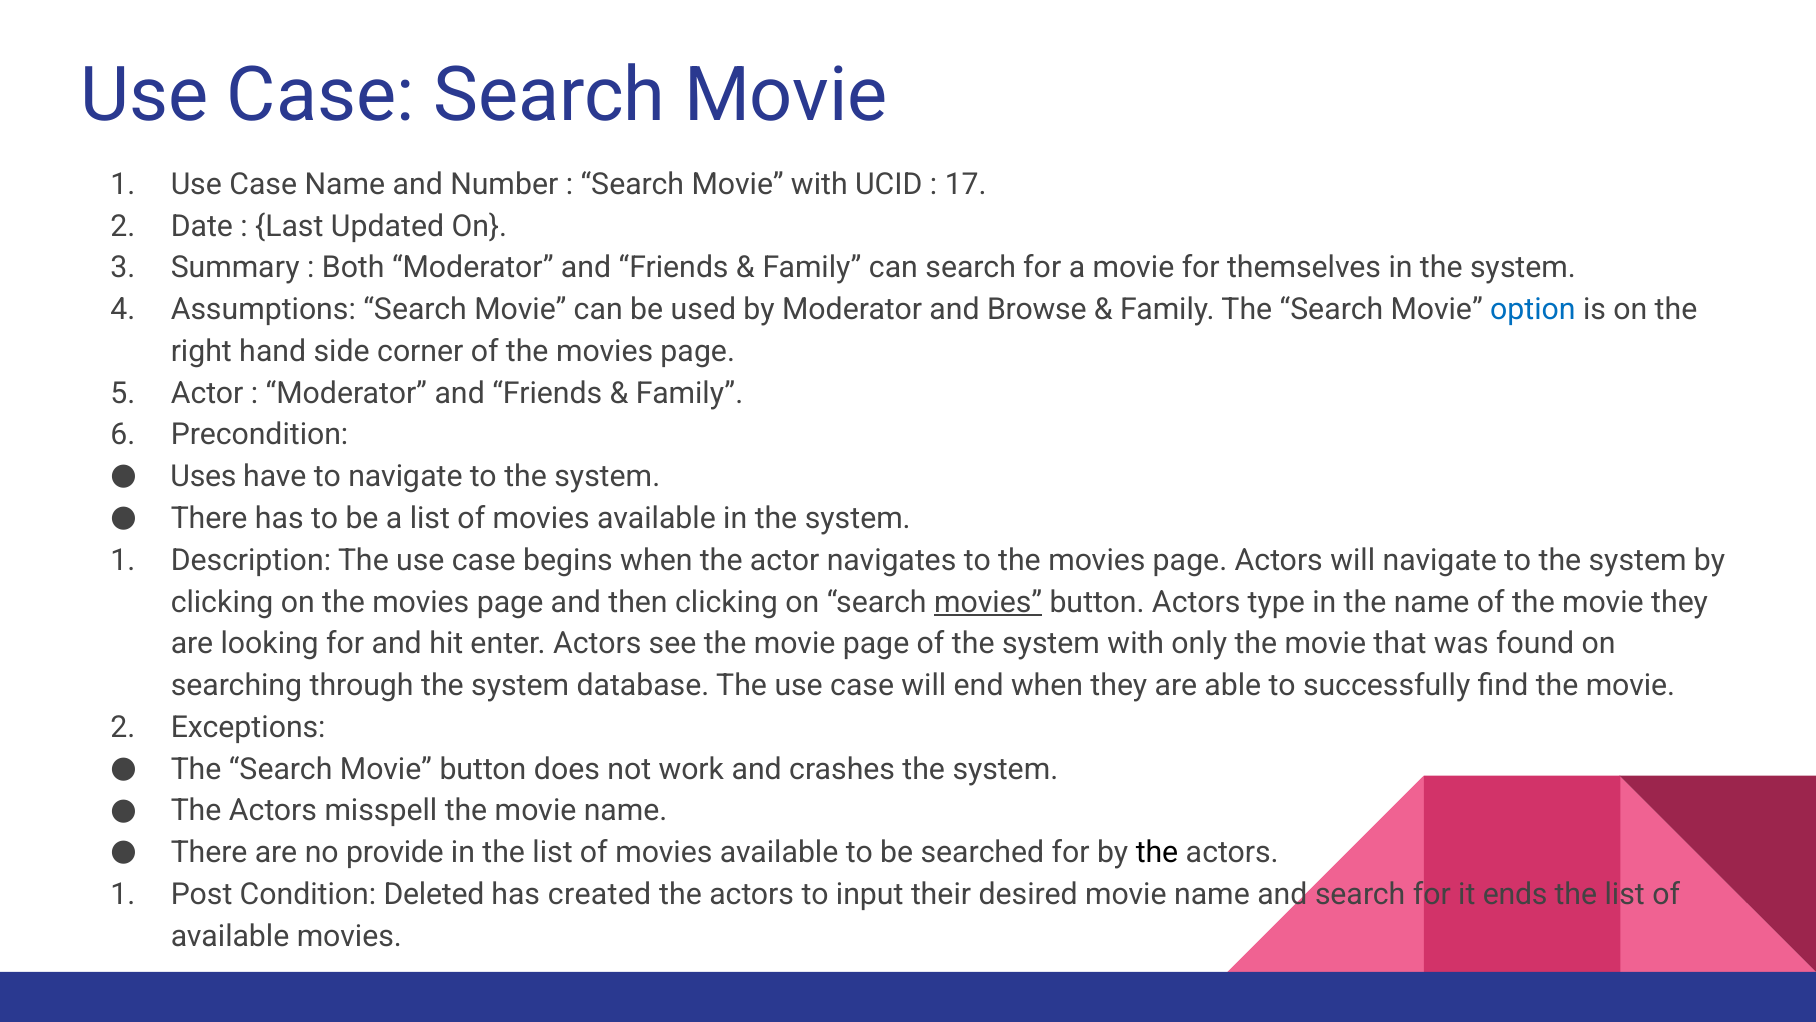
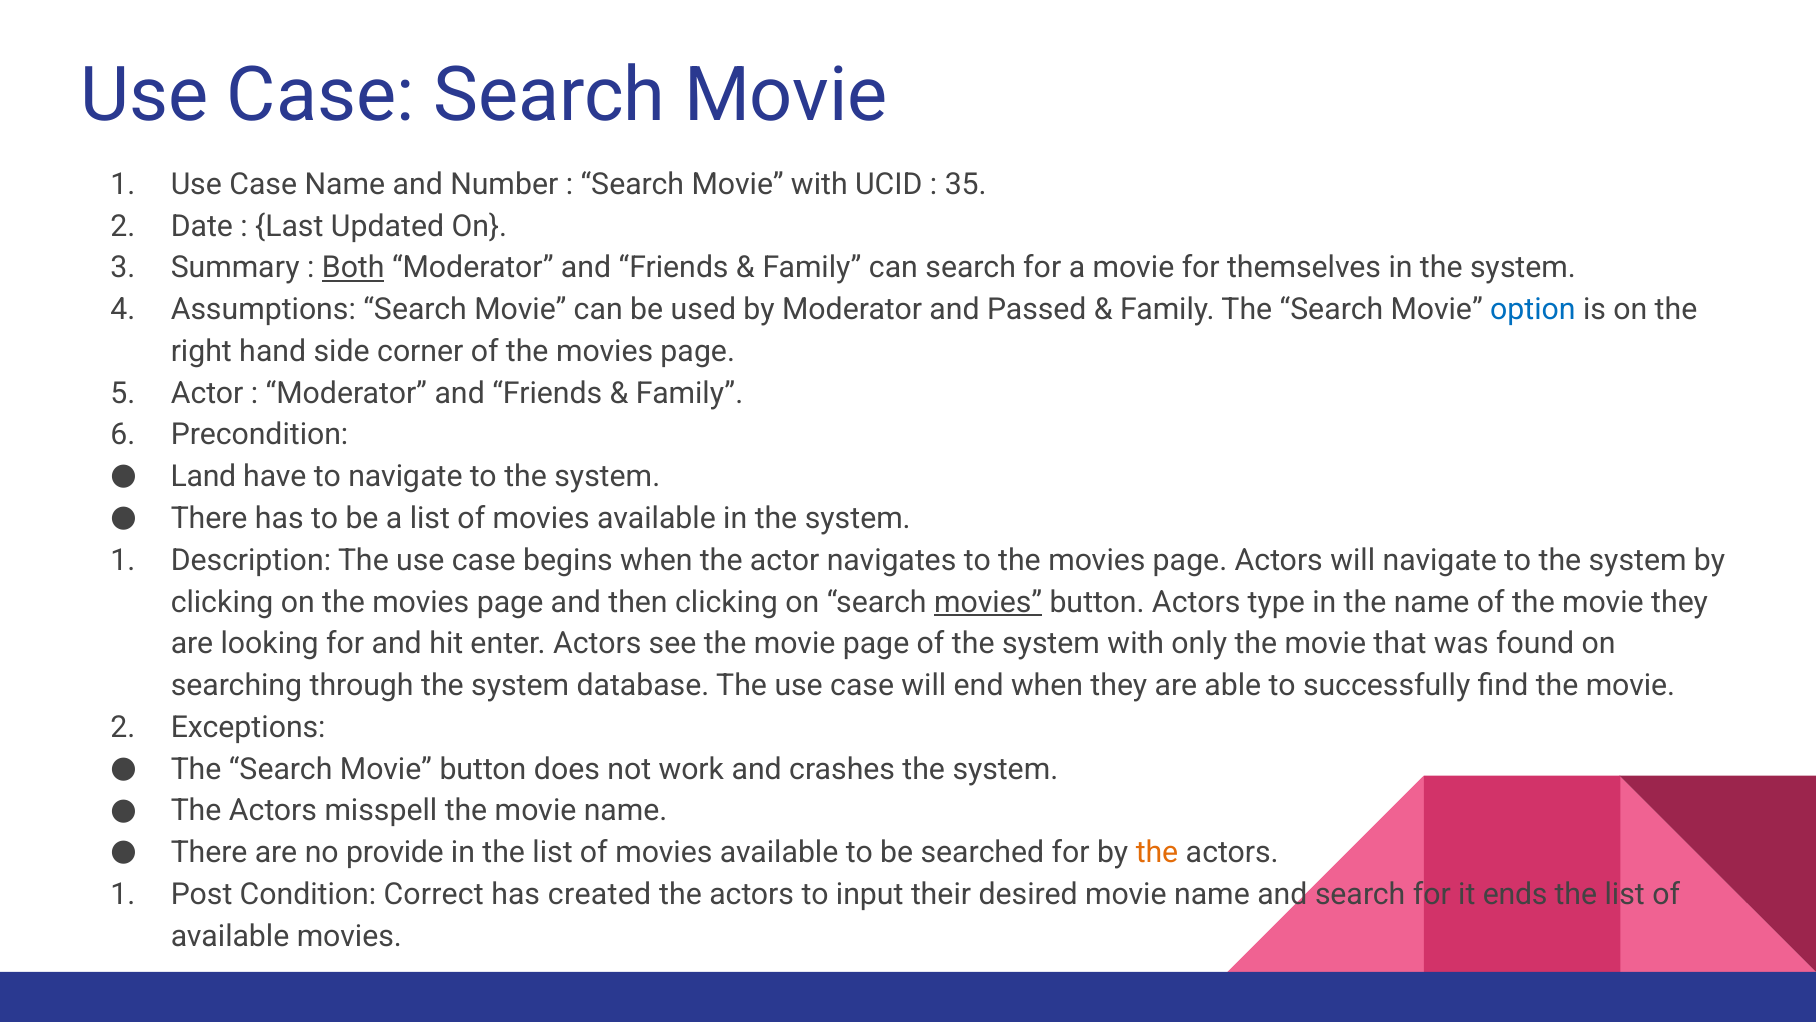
17: 17 -> 35 (966, 184)
Both underline: none -> present (353, 268)
Browse: Browse -> Passed (1037, 310)
Uses: Uses -> Land (203, 477)
the colour: black -> orange (1157, 852)
Deleted: Deleted -> Correct (434, 894)
